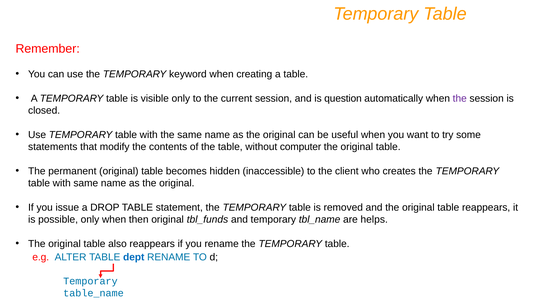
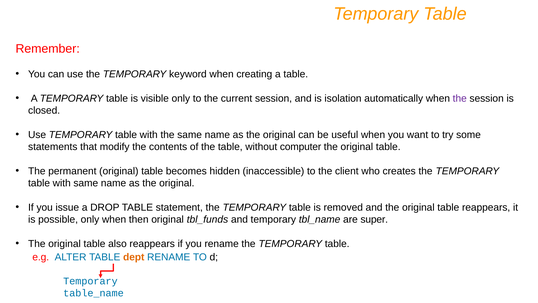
question: question -> isolation (343, 98)
helps: helps -> super (374, 219)
dept colour: blue -> orange (134, 257)
